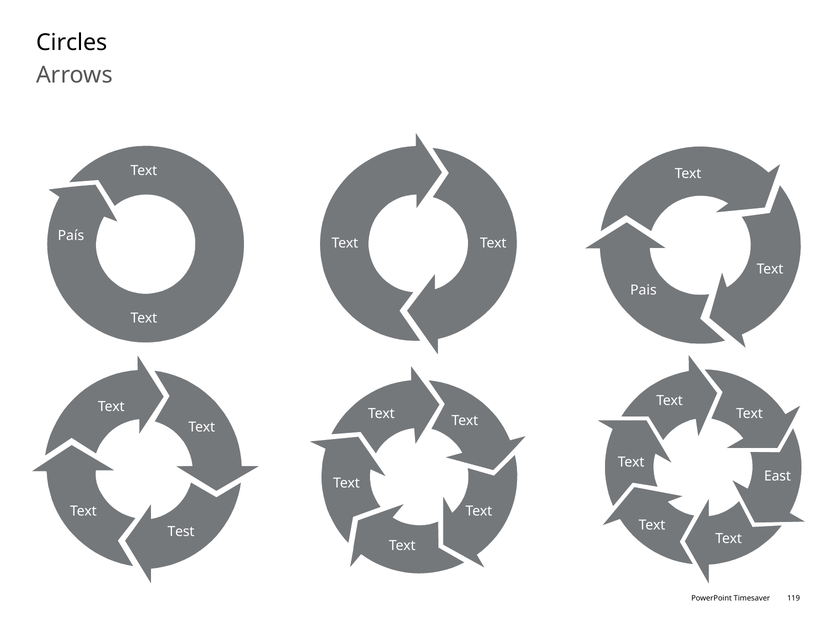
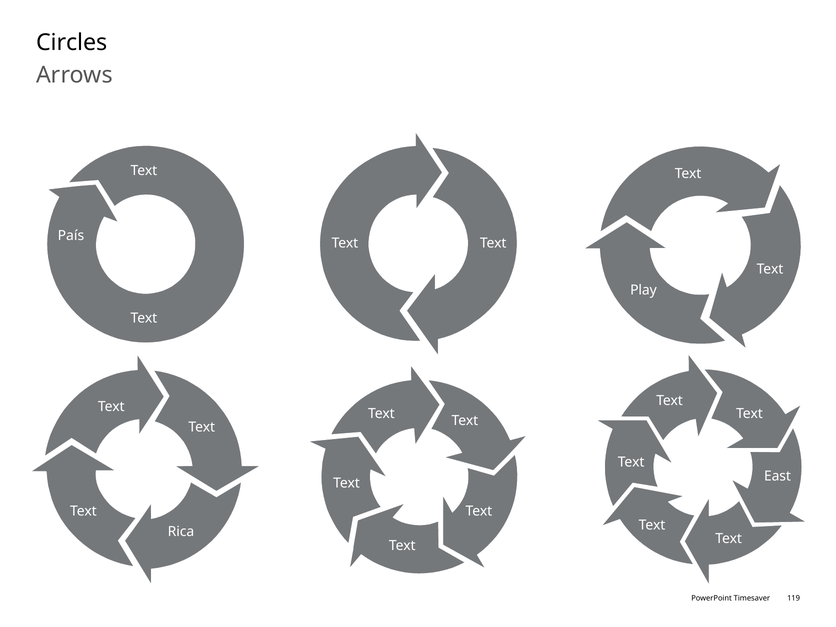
Pais: Pais -> Play (643, 290)
Test: Test -> Rica (181, 532)
